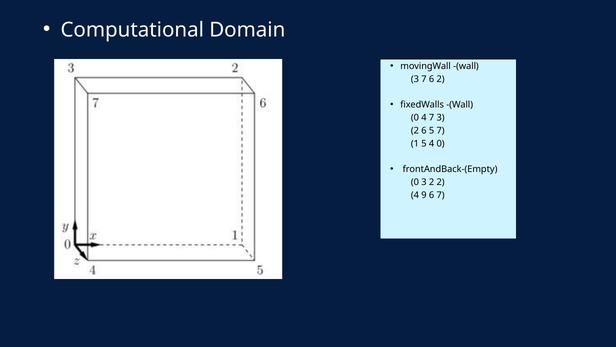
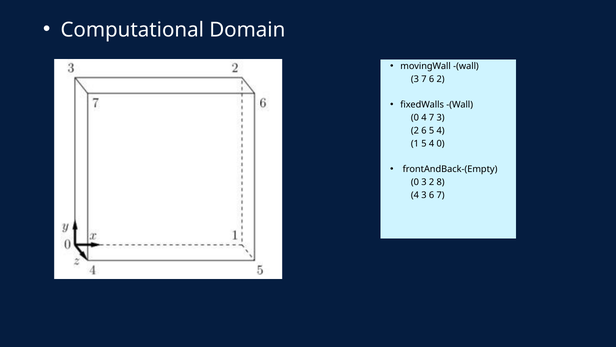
6 5 7: 7 -> 4 (441, 130)
2 2: 2 -> 8 (441, 182)
4 9: 9 -> 3 (424, 195)
